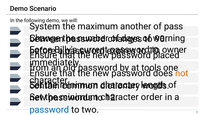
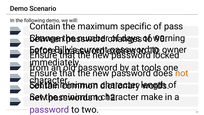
System: System -> Contain (45, 26)
another: another -> specific (136, 26)
placed: placed -> locked (166, 55)
order: order -> make (152, 97)
password colour: blue -> purple (49, 109)
